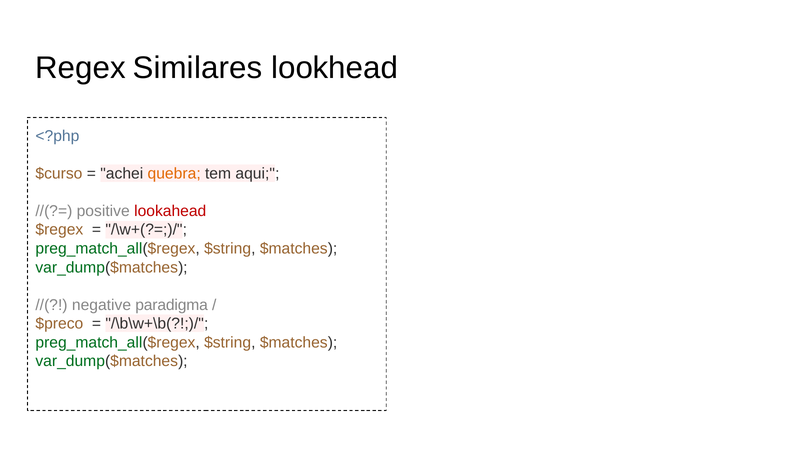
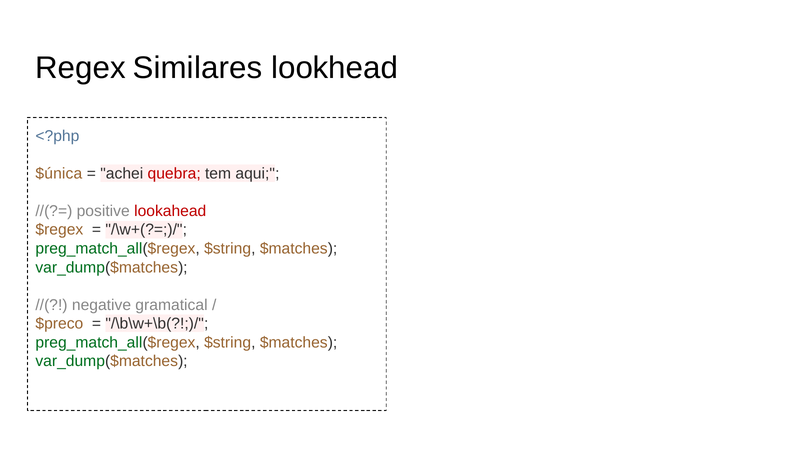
$curso: $curso -> $única (59, 174)
quebra colour: orange -> red (174, 174)
paradigma: paradigma -> gramatical (171, 305)
